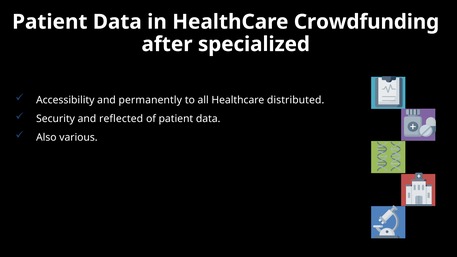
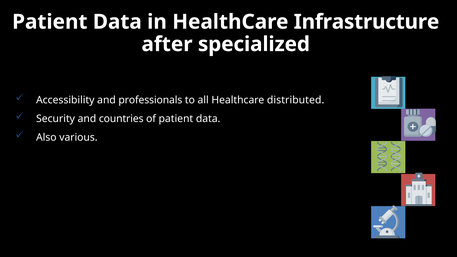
Crowdfunding: Crowdfunding -> Infrastructure (367, 22)
permanently: permanently -> professionals (150, 100)
reflected: reflected -> countries (121, 119)
